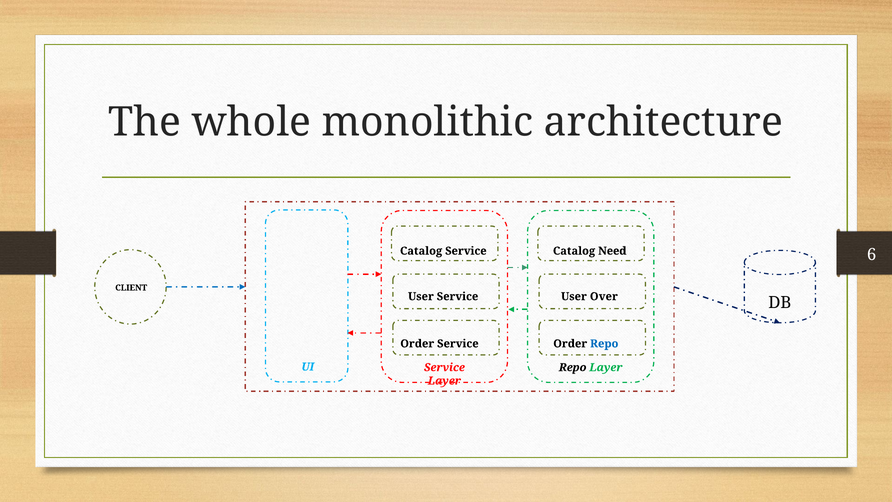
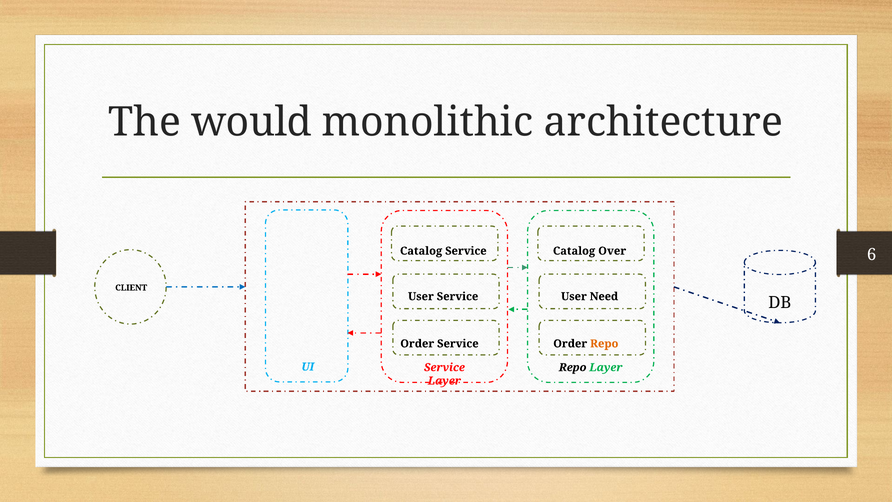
whole: whole -> would (252, 122)
Need: Need -> Over (612, 251)
Over: Over -> Need (604, 296)
Repo colour: blue -> orange (604, 344)
